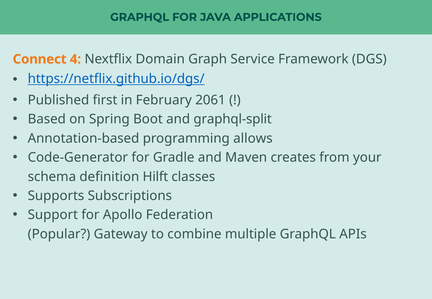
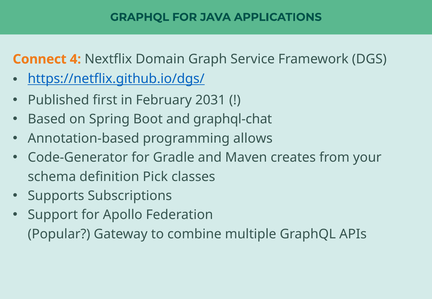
2061: 2061 -> 2031 (210, 100)
graphql-split: graphql-split -> graphql-chat (233, 119)
Hilft: Hilft -> Pick (155, 177)
